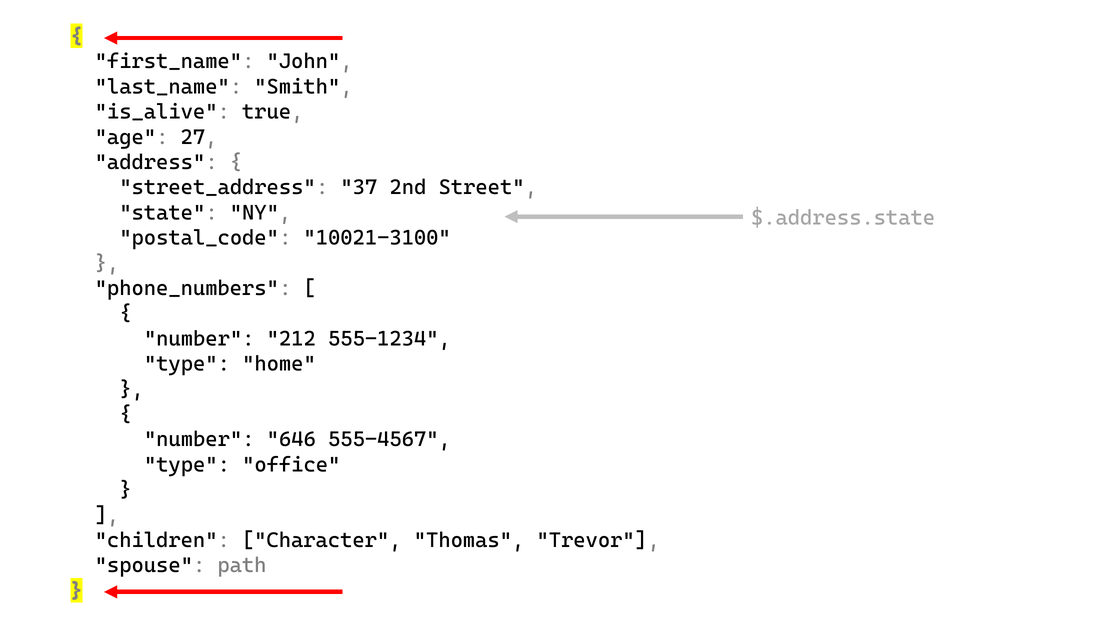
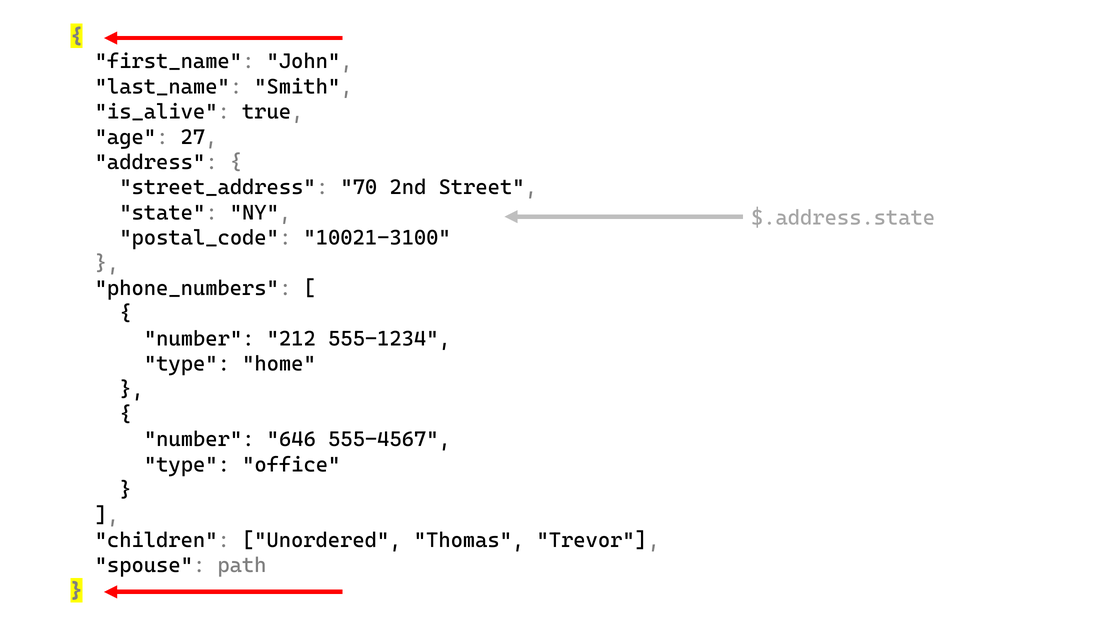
37: 37 -> 70 (359, 187)
Character: Character -> Unordered (322, 540)
